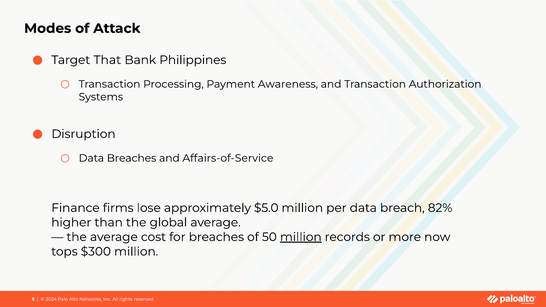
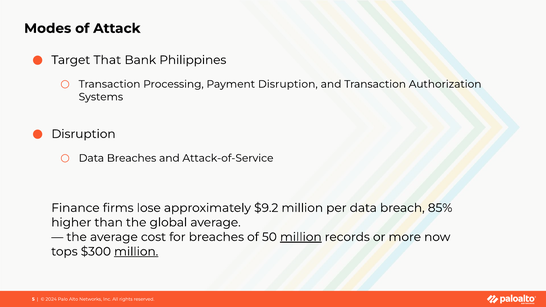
Payment Awareness: Awareness -> Disruption (288, 84)
Affairs-of-Service: Affairs-of-Service -> Attack-of-Service (228, 158)
$5.0: $5.0 -> $9.2 (266, 208)
82%: 82% -> 85% (440, 208)
million underline: none -> present (136, 252)
